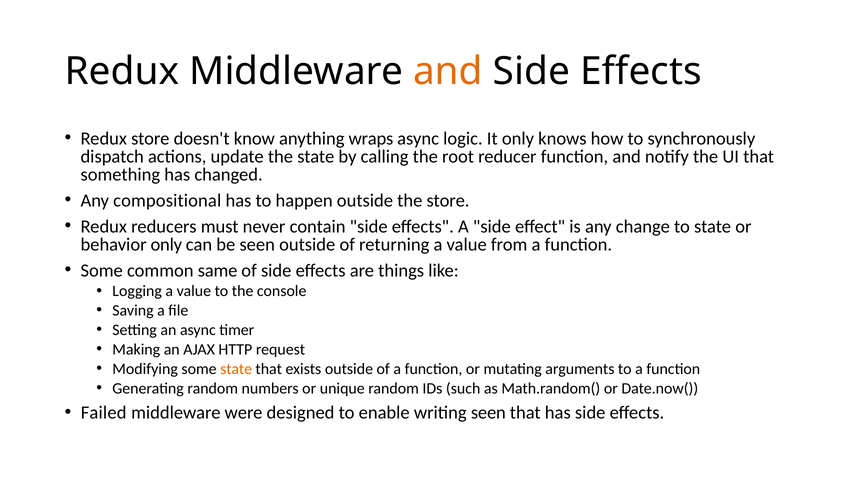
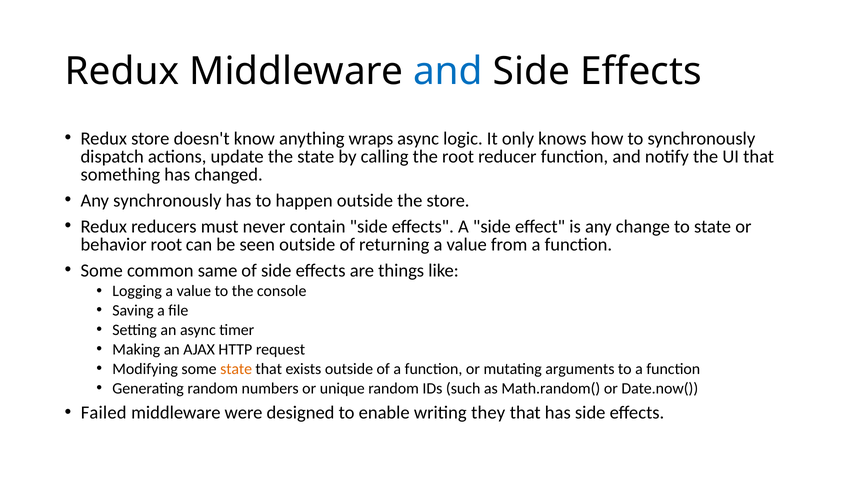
and colour: orange -> blue (448, 71)
Any compositional: compositional -> synchronously (167, 200)
behavior only: only -> root (166, 244)
writing seen: seen -> they (488, 413)
